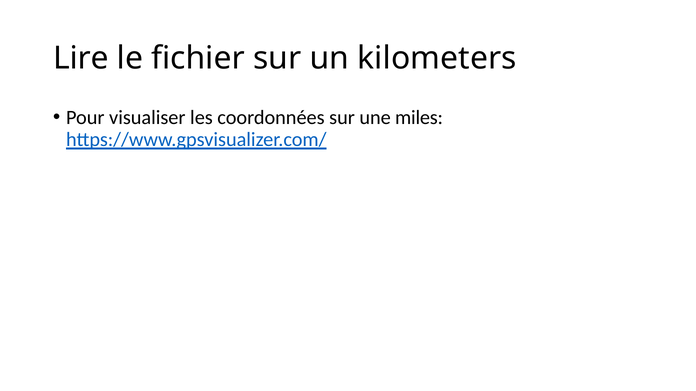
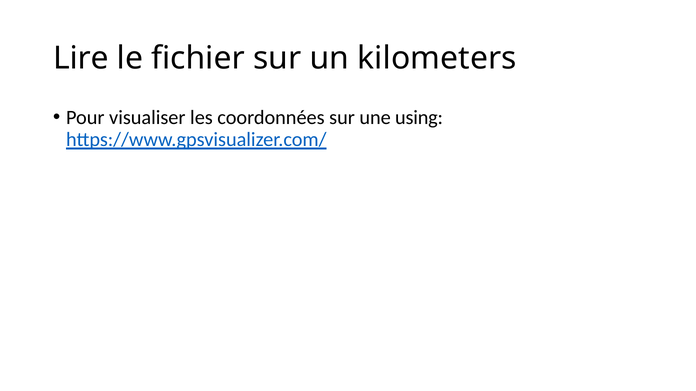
miles: miles -> using (419, 118)
